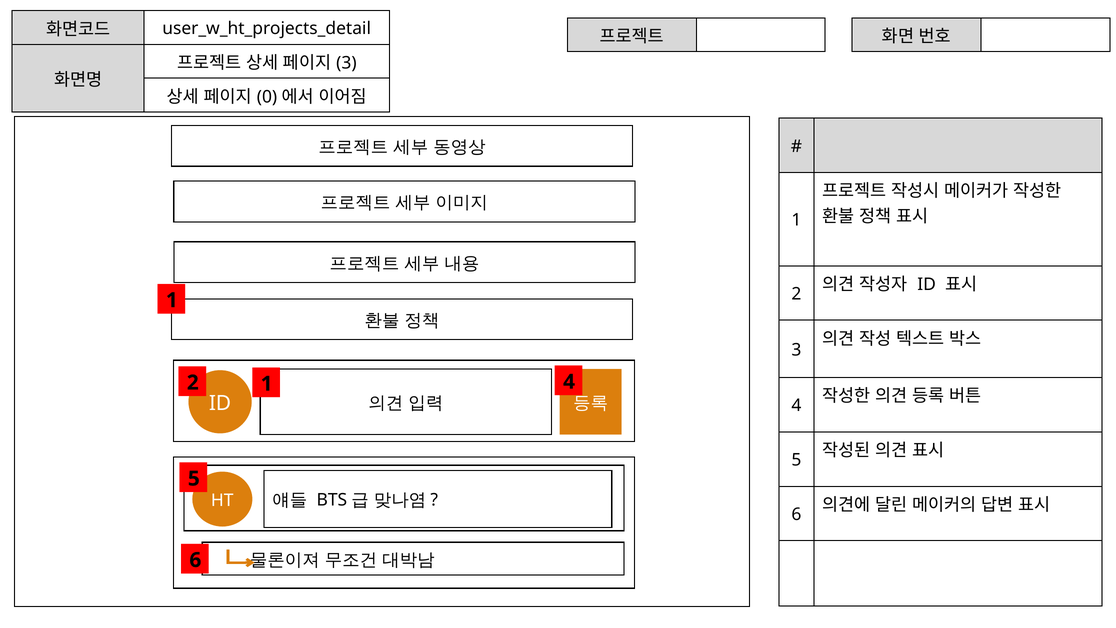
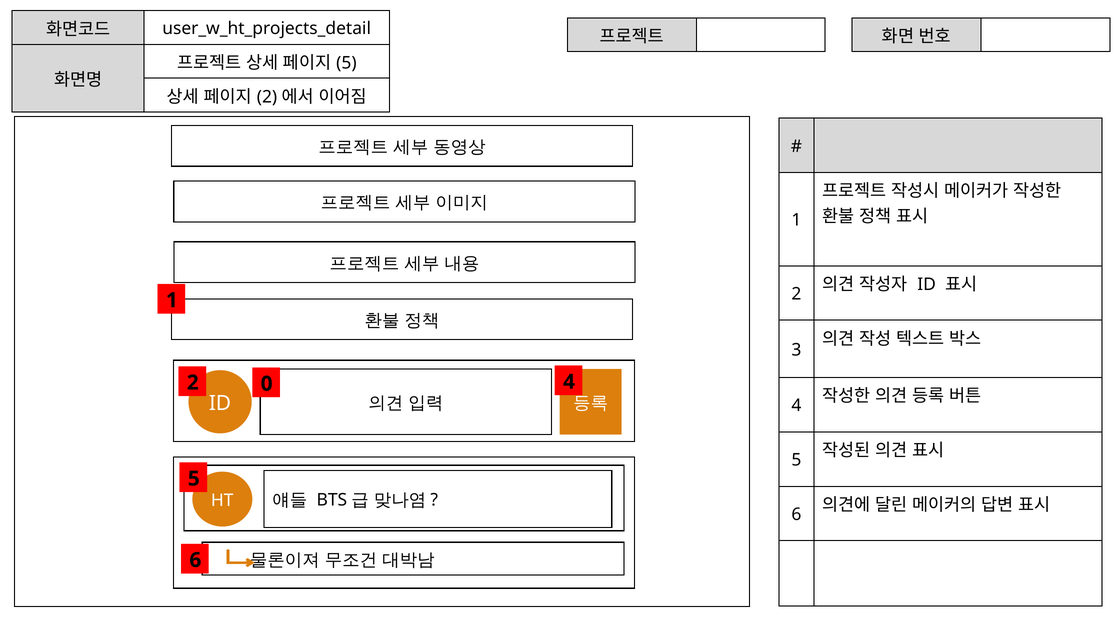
3: 3 -> 5 (346, 63)
0: 0 -> 2 (267, 97)
2 1: 1 -> 0 (267, 384)
